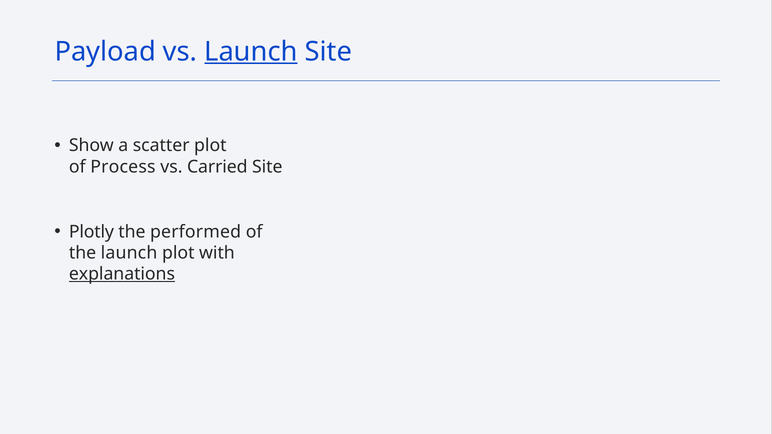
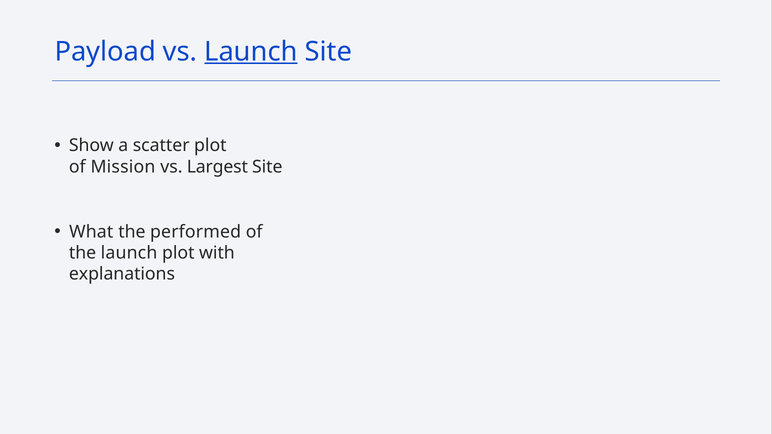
Process: Process -> Mission (123, 167)
Carried: Carried -> Largest (217, 167)
Plotly: Plotly -> What (91, 232)
explanations underline: present -> none (122, 274)
